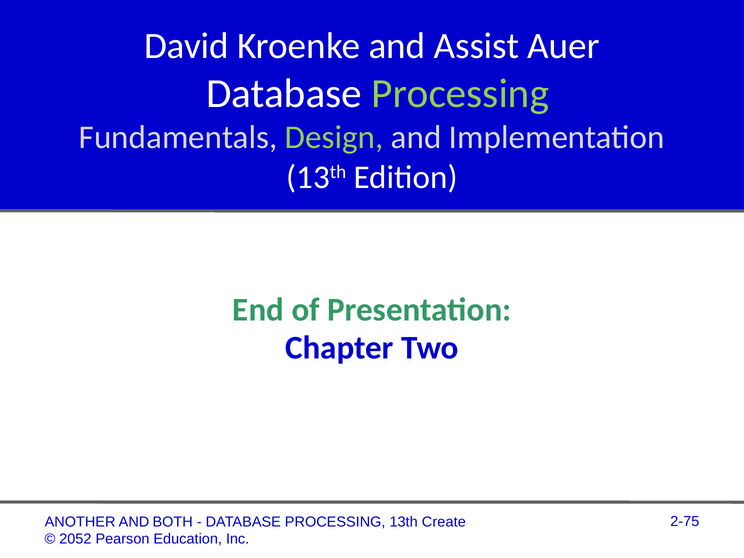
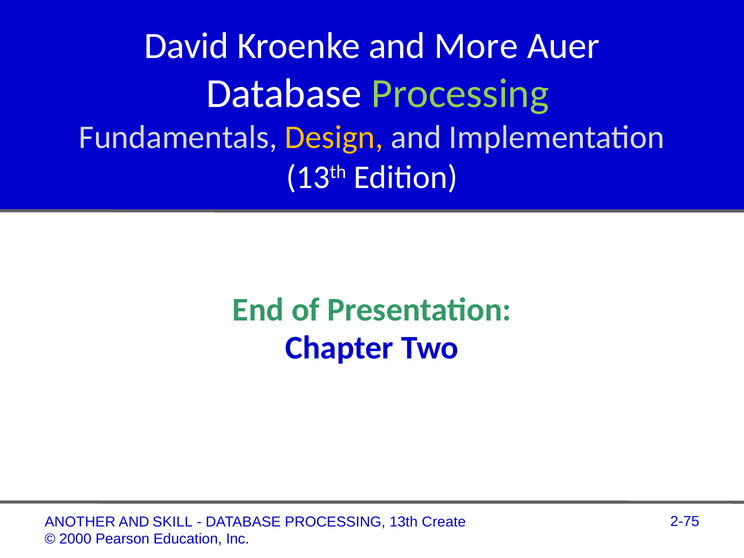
Assist: Assist -> More (476, 46)
Design colour: light green -> yellow (334, 137)
BOTH: BOTH -> SKILL (173, 522)
2052: 2052 -> 2000 (75, 539)
